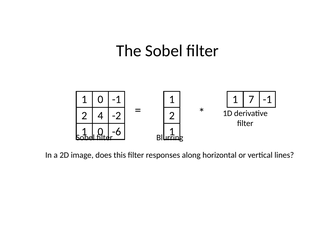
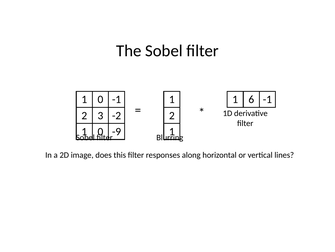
7: 7 -> 6 (251, 99)
4: 4 -> 3 (100, 115)
-6: -6 -> -9 (117, 131)
